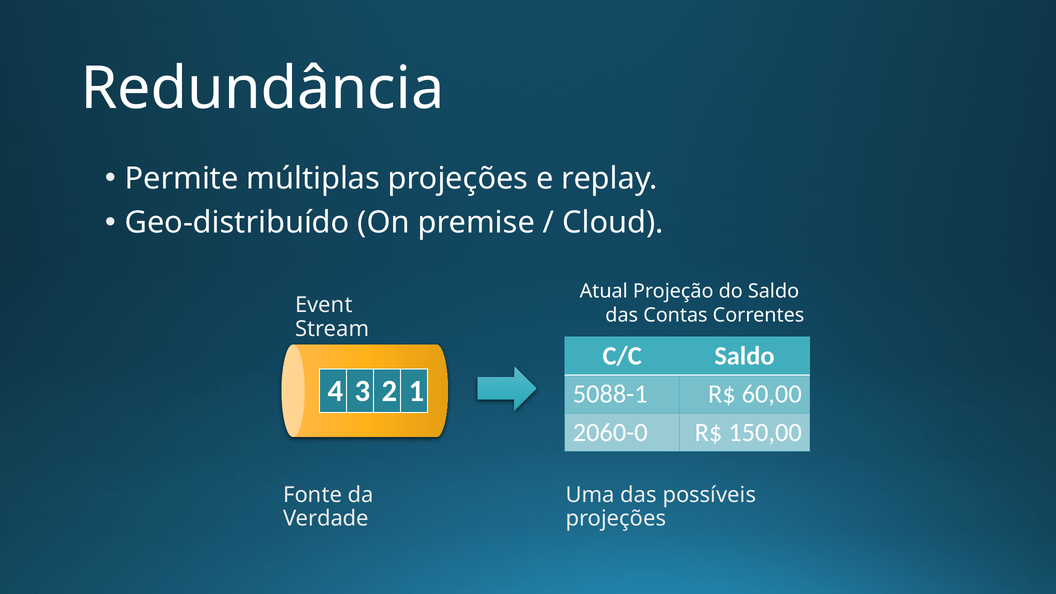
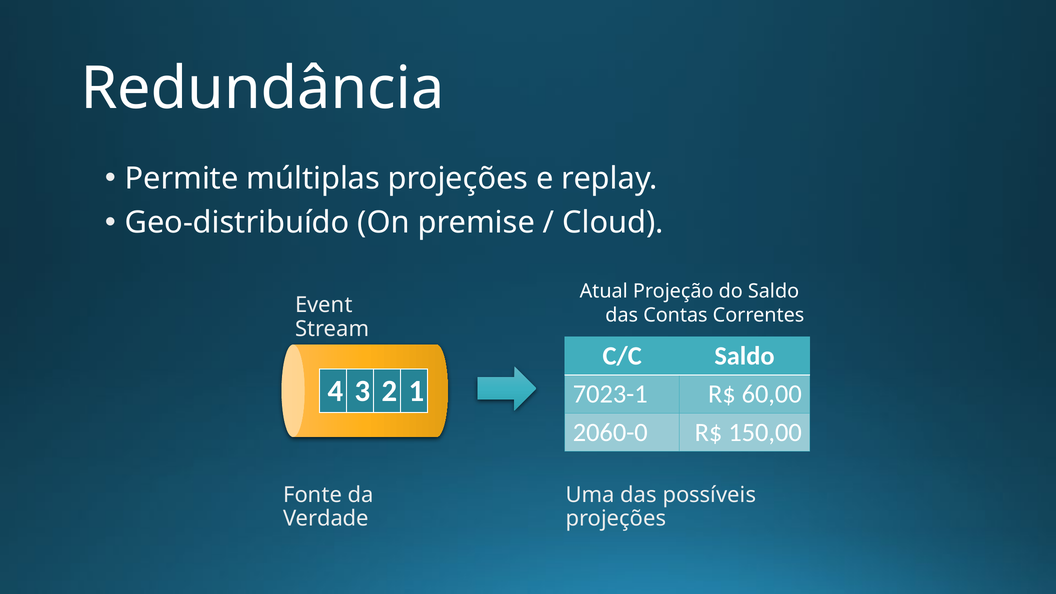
5088-1: 5088-1 -> 7023-1 (610, 394)
